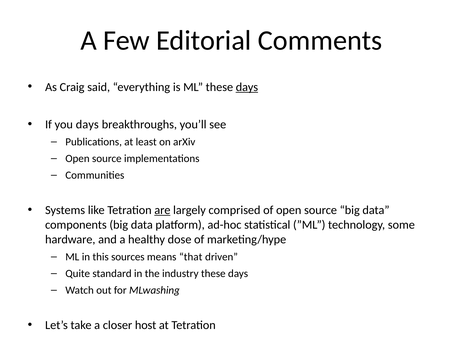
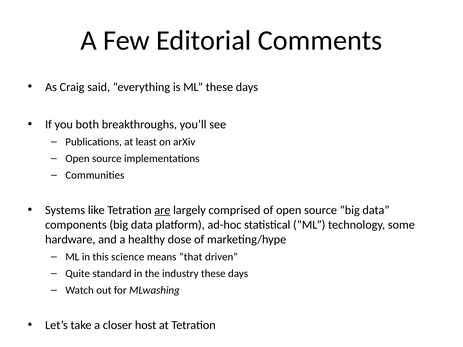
days underline: present -> none (247, 87)
you days: days -> both (87, 125)
sources: sources -> science (128, 257)
